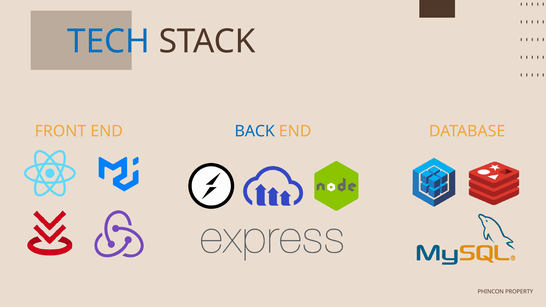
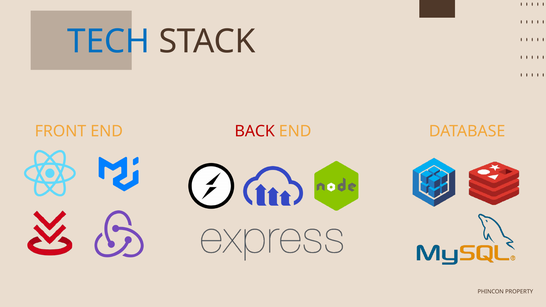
BACK colour: blue -> red (255, 131)
